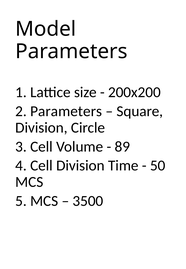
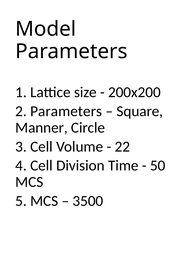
Division: Division -> Manner (41, 127)
89: 89 -> 22 (122, 146)
